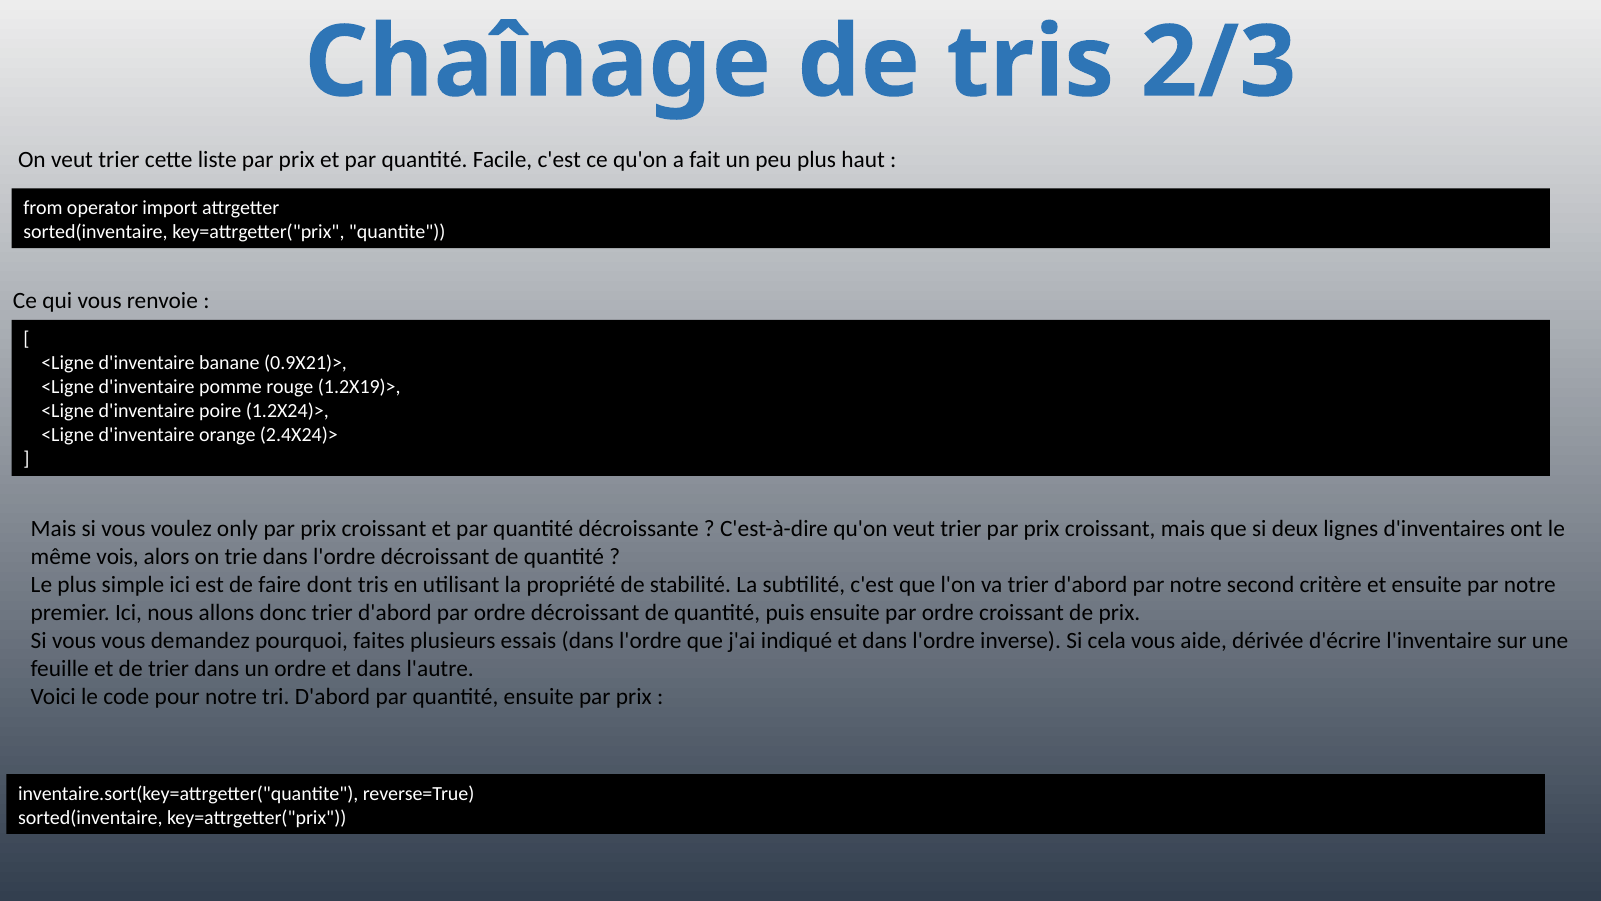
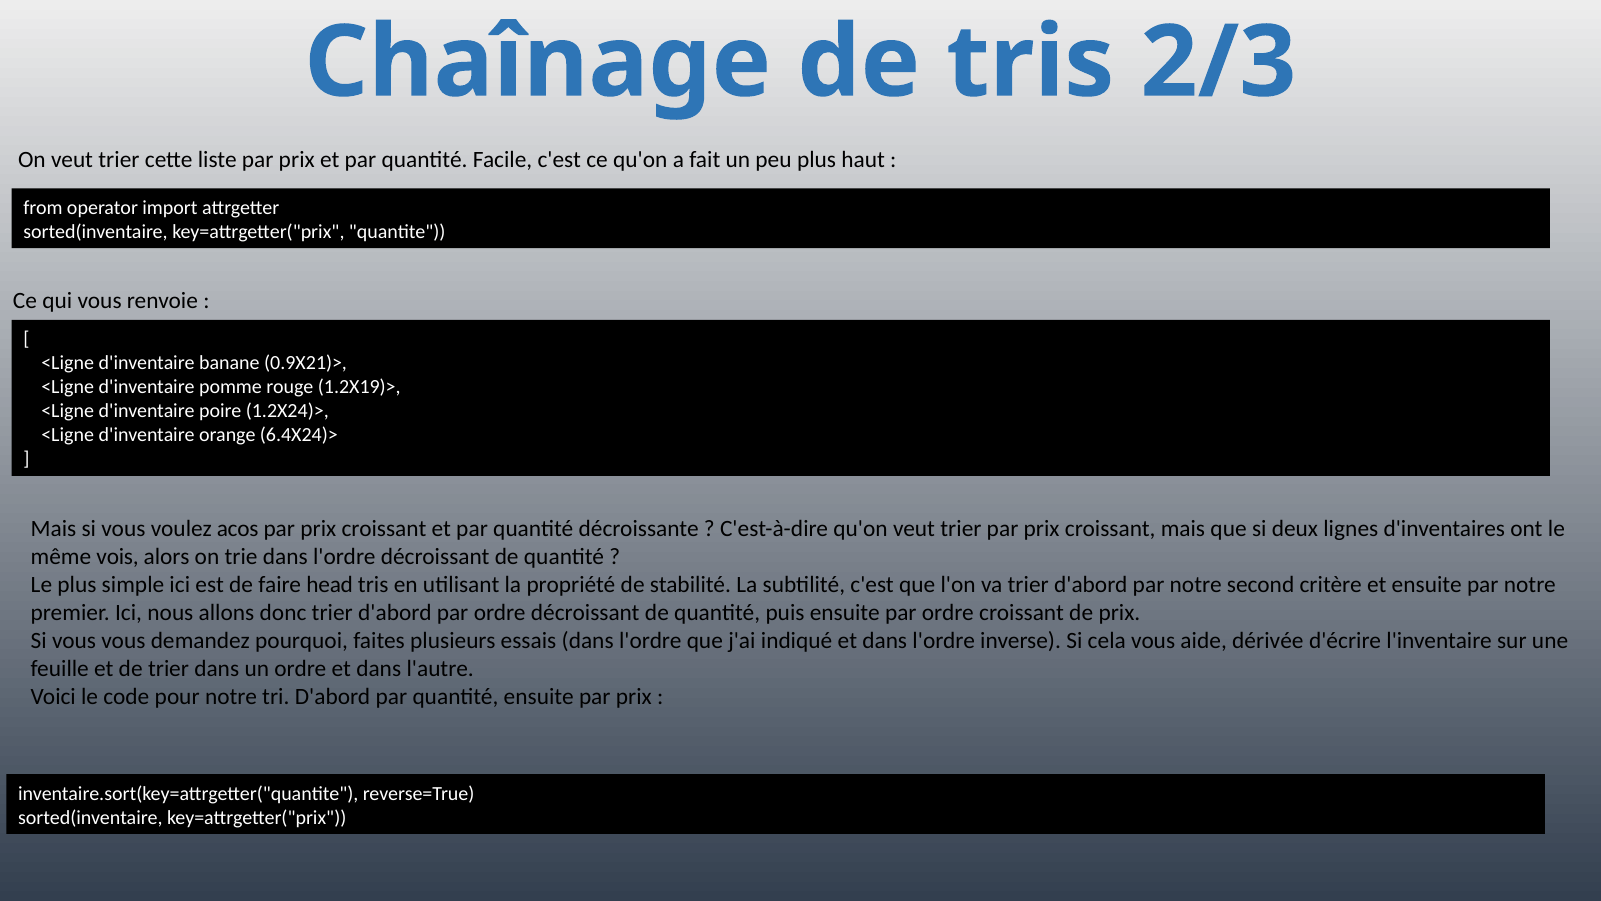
2.4X24)>: 2.4X24)> -> 6.4X24)> (299, 435)
only: only -> acos (238, 529)
dont: dont -> head (330, 585)
